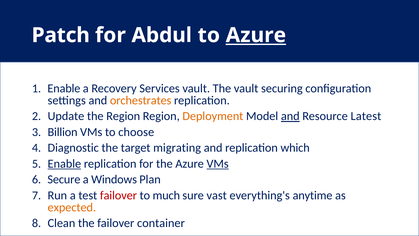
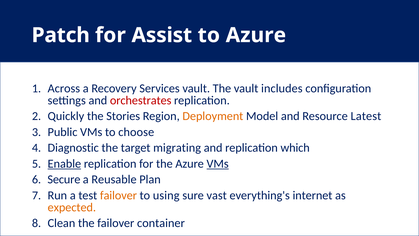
Abdul: Abdul -> Assist (162, 35)
Azure underline: present -> none (256, 35)
Enable: Enable -> Across (64, 88)
securing: securing -> includes (282, 88)
orchestrates colour: orange -> red (141, 100)
Update: Update -> Quickly (66, 116)
the Region: Region -> Stories (123, 116)
and underline: present -> none (290, 116)
Billion: Billion -> Public (63, 132)
Windows: Windows -> Reusable (114, 179)
failover colour: red -> orange (118, 195)
much: much -> using (166, 195)
anytime: anytime -> internet (312, 195)
